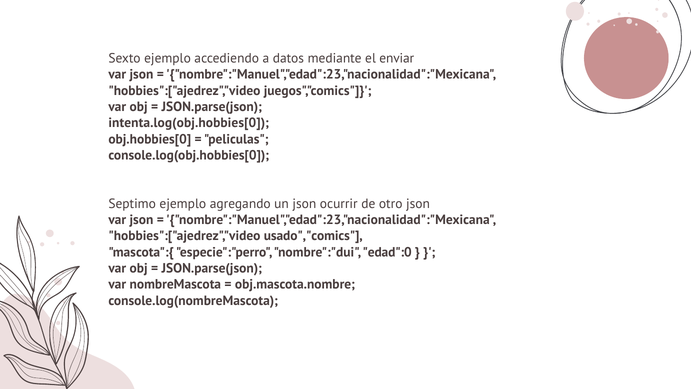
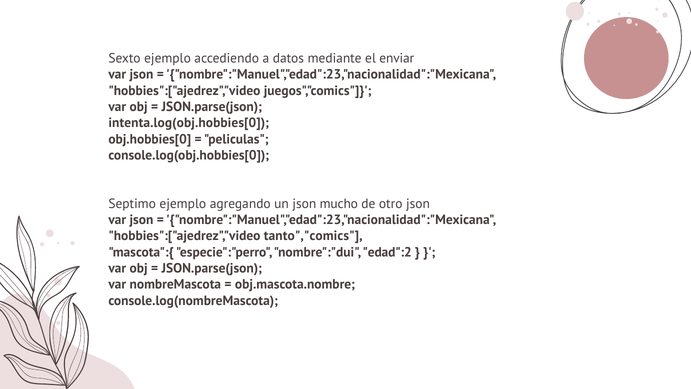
ocurrir: ocurrir -> mucho (339, 204)
usado","comics: usado","comics -> tanto","comics (313, 236)
edad":0: edad":0 -> edad":2 (387, 252)
